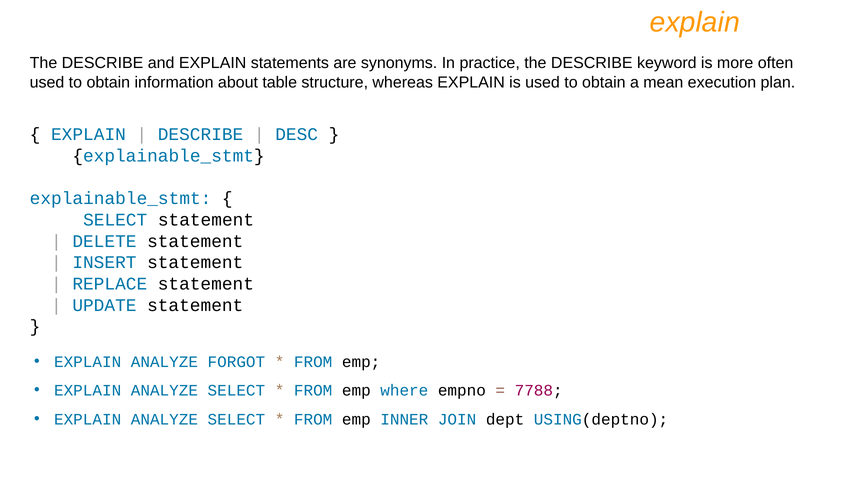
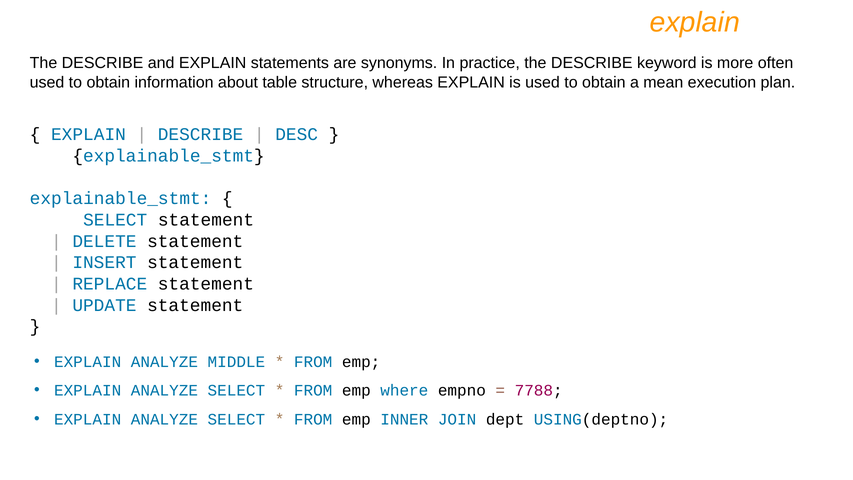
FORGOT: FORGOT -> MIDDLE (236, 362)
